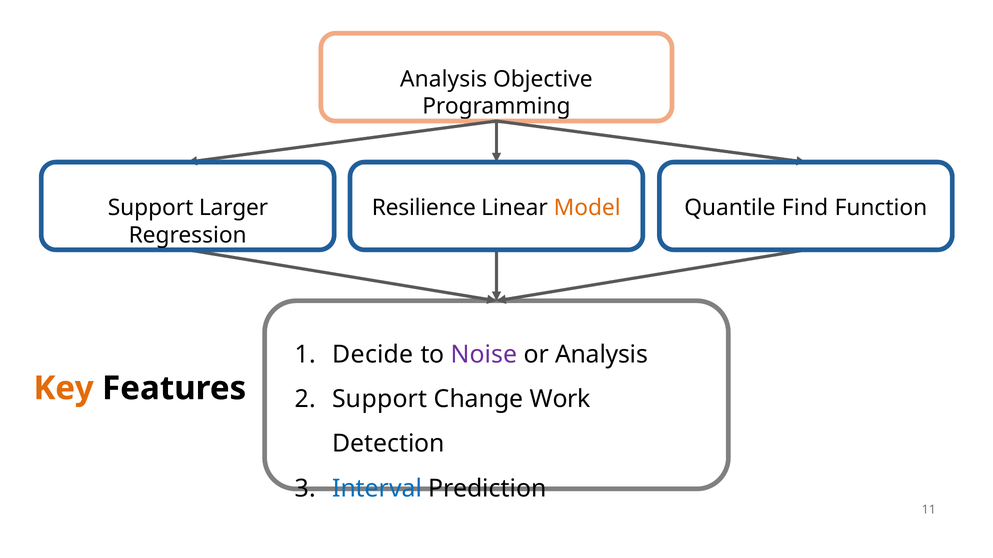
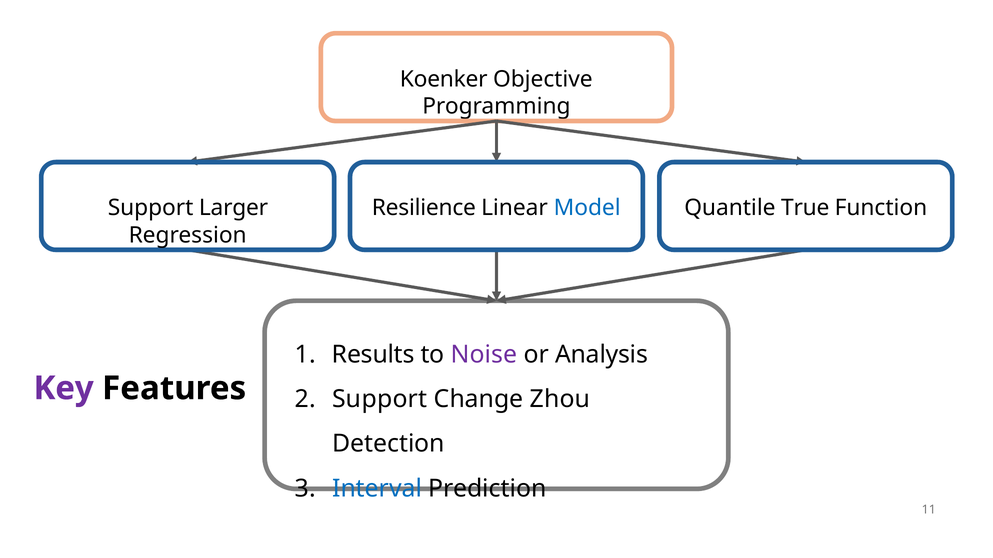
Analysis: Analysis -> Koenker (444, 79)
Model colour: orange -> blue (587, 208)
Find: Find -> True (805, 208)
Decide: Decide -> Results (373, 355)
Key colour: orange -> purple (64, 389)
Work: Work -> Zhou (560, 399)
